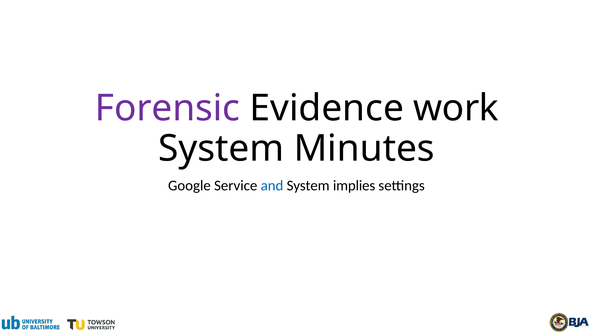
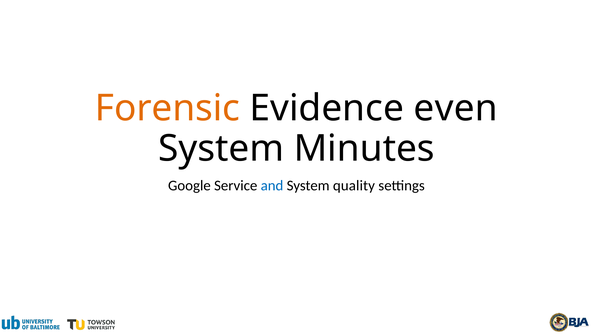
Forensic colour: purple -> orange (168, 108)
work: work -> even (456, 108)
implies: implies -> quality (354, 185)
